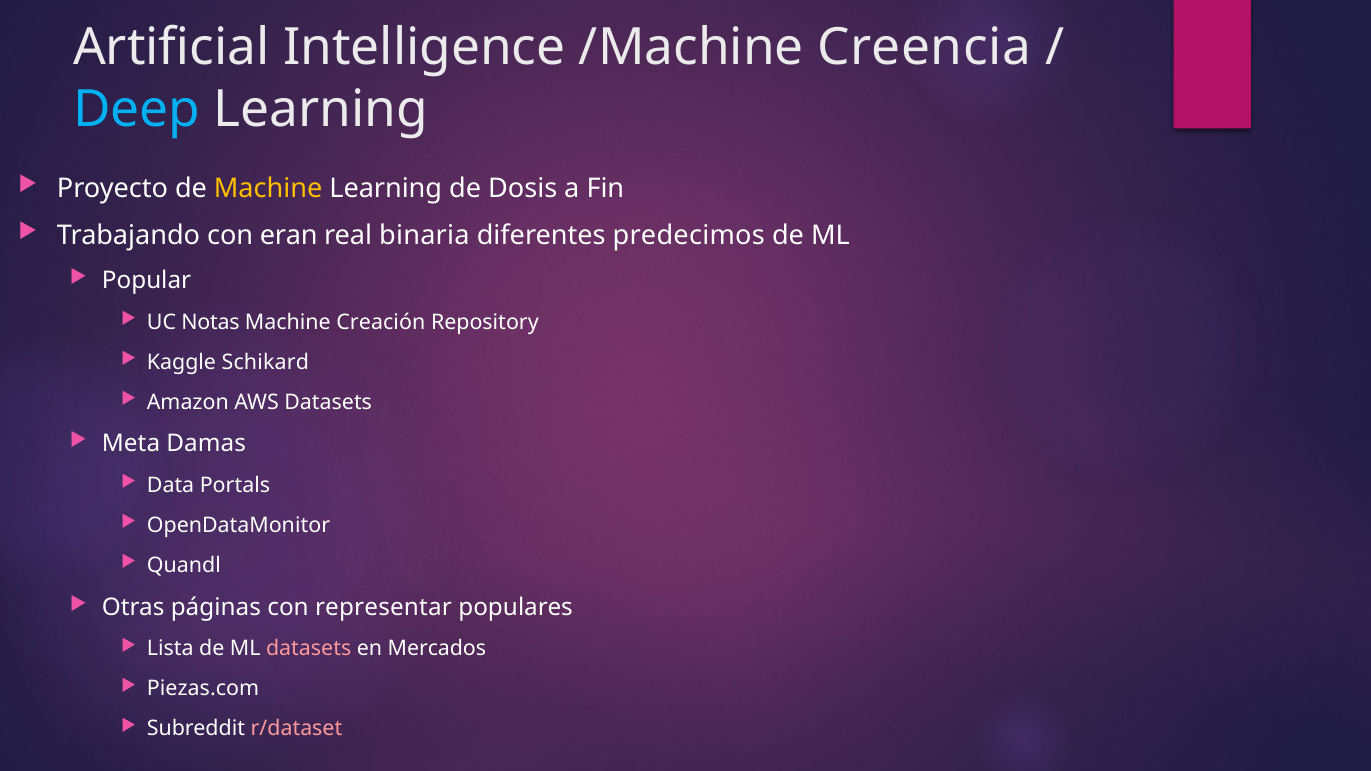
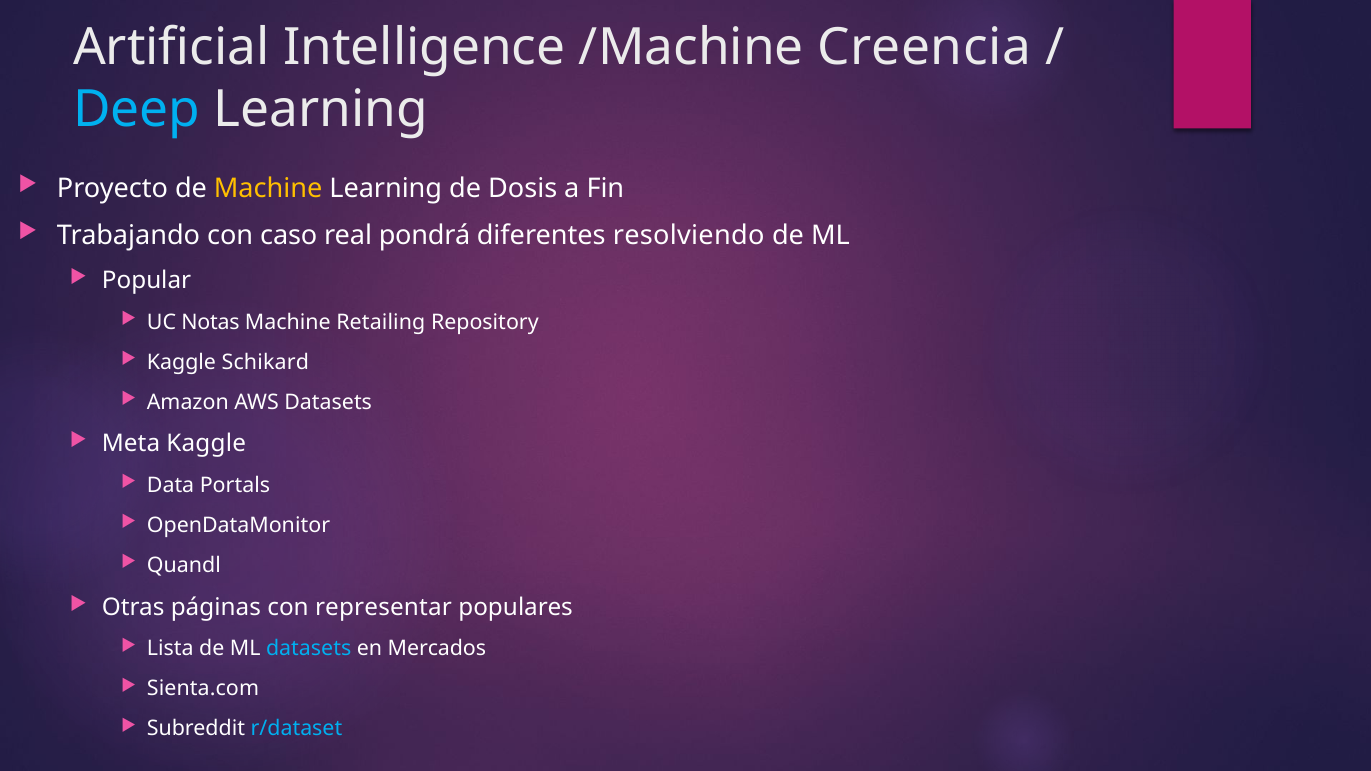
eran: eran -> caso (289, 236)
binaria: binaria -> pondrá (425, 236)
predecimos: predecimos -> resolviendo (689, 236)
Creación: Creación -> Retailing (381, 322)
Meta Damas: Damas -> Kaggle (206, 444)
datasets colour: pink -> light blue (309, 649)
Piezas.com: Piezas.com -> Sienta.com (203, 689)
r/dataset colour: pink -> light blue (296, 729)
